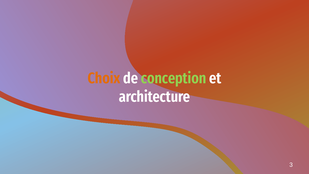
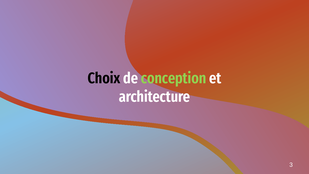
Choix colour: orange -> black (104, 78)
